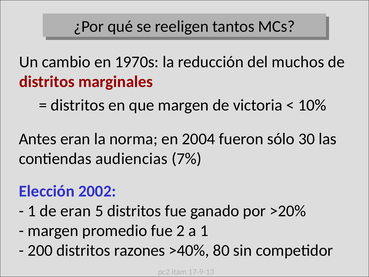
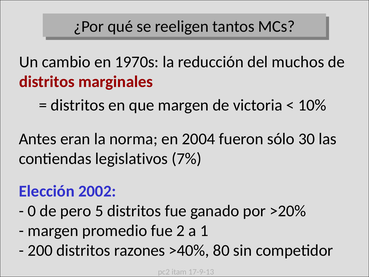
audiencias: audiencias -> legislativos (132, 159)
1: 1 -> 0 (32, 211)
de eran: eran -> pero (76, 211)
